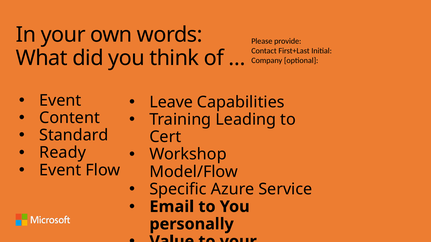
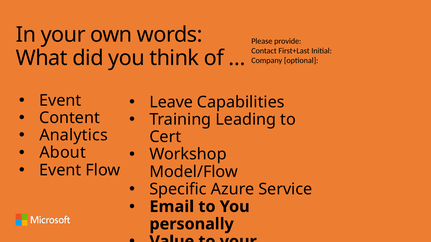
Standard: Standard -> Analytics (74, 135)
Ready: Ready -> About (63, 153)
